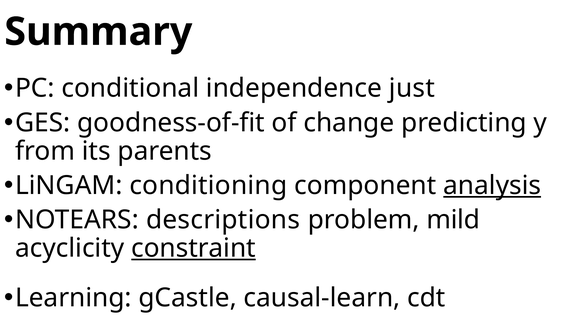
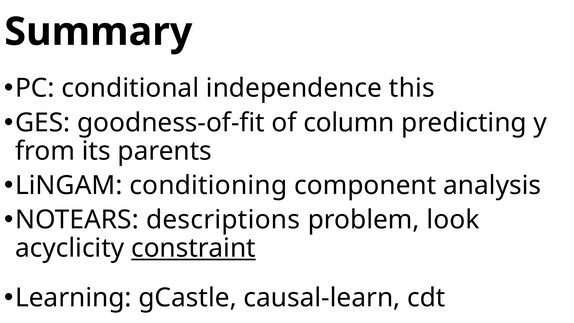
just: just -> this (412, 88)
change: change -> column (349, 123)
analysis underline: present -> none (492, 185)
mild: mild -> look (453, 220)
